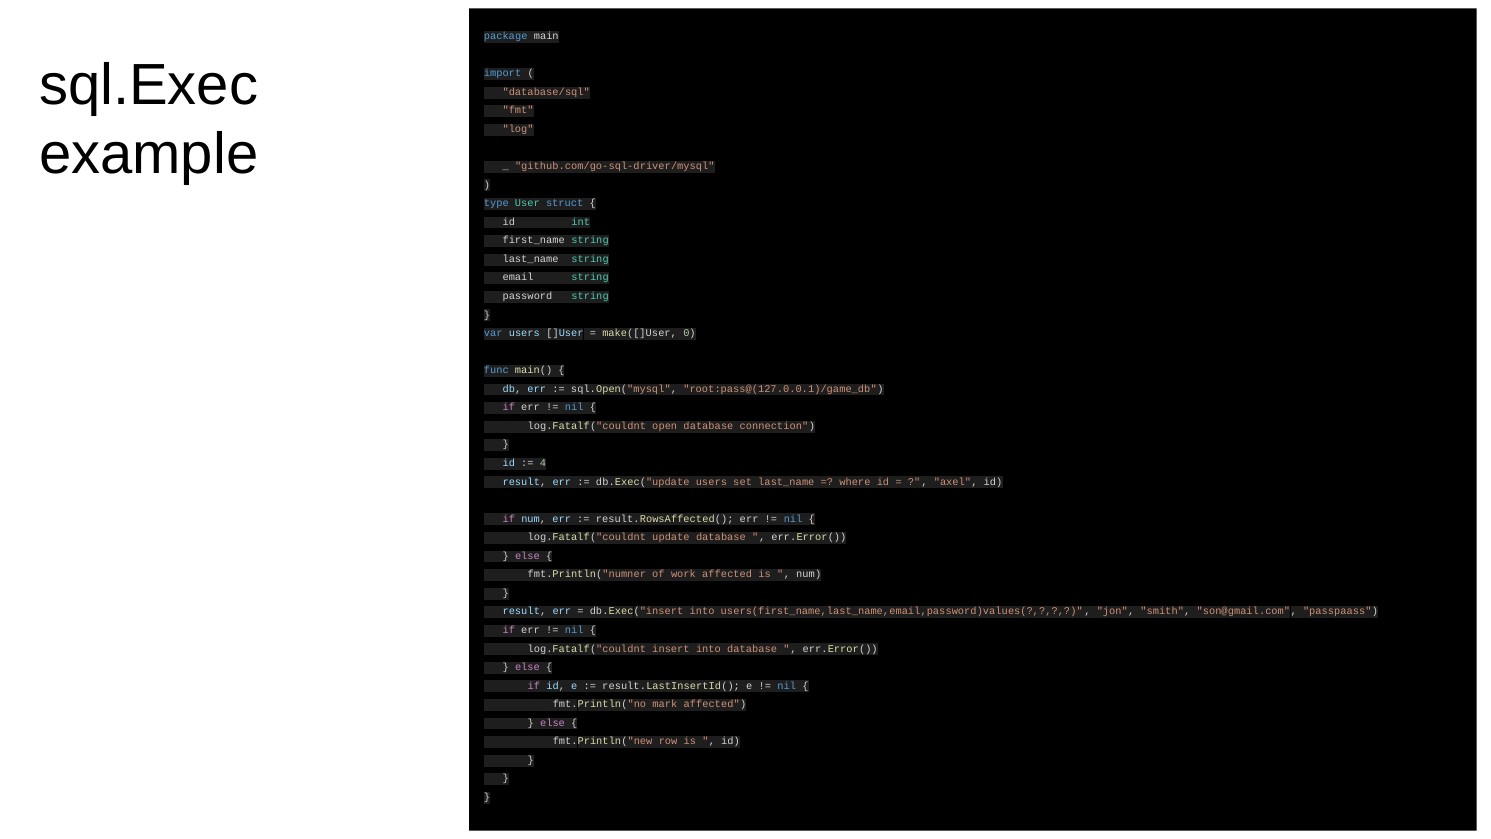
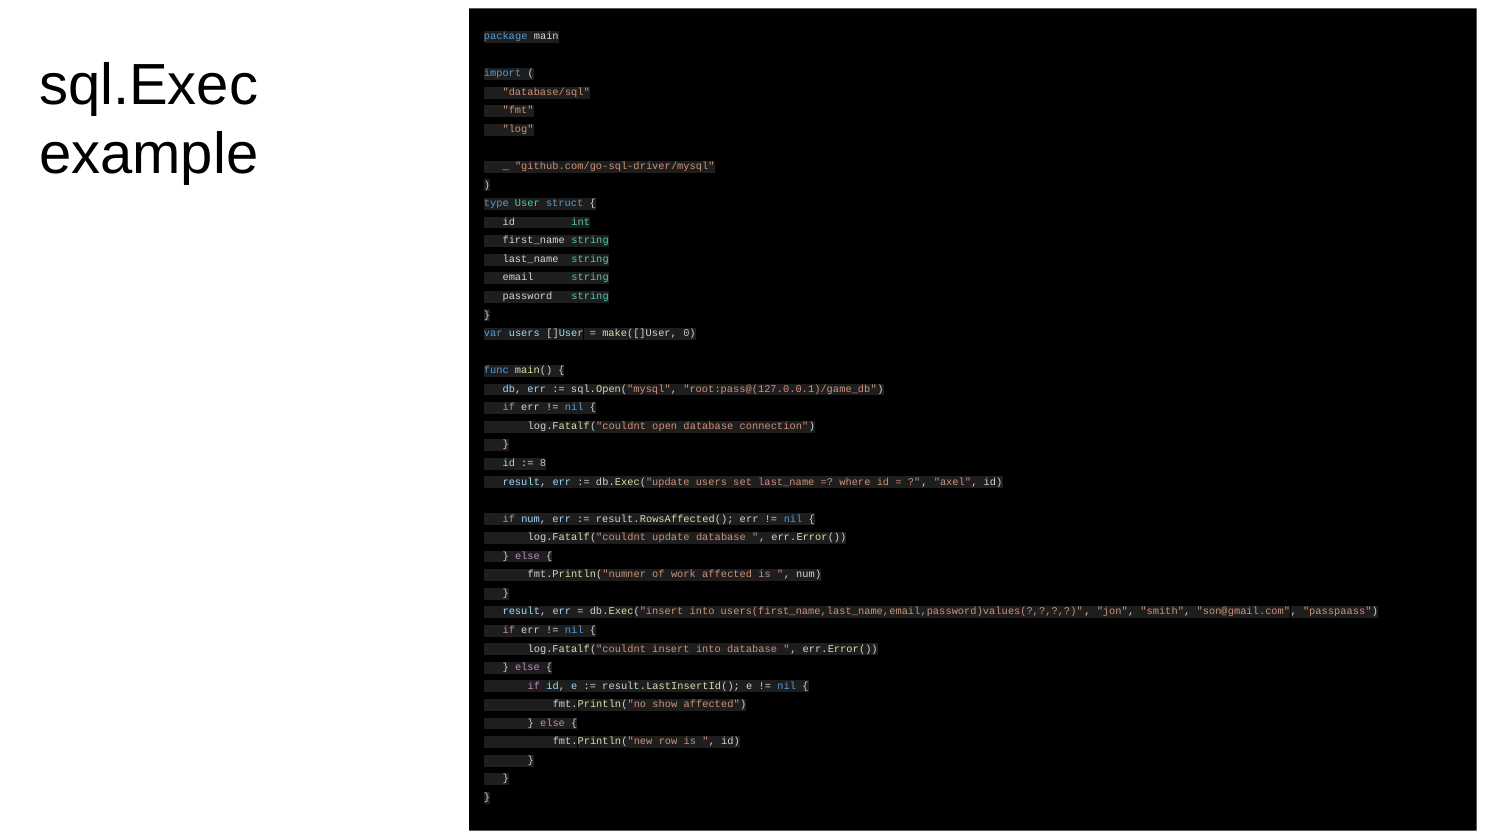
4: 4 -> 8 (543, 463)
mark: mark -> show (665, 704)
